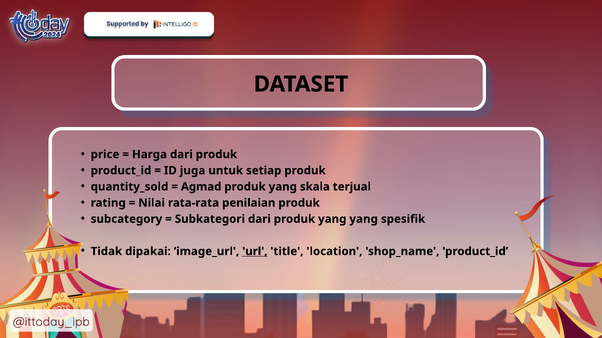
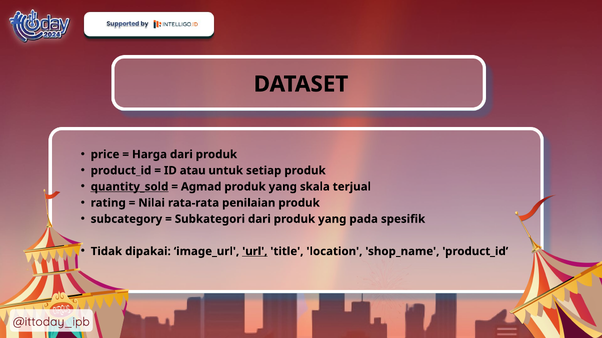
juga: juga -> atau (193, 171)
quantity_sold underline: none -> present (130, 187)
yang yang: yang -> pada (364, 219)
